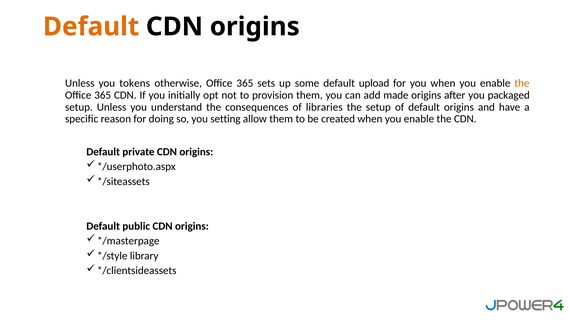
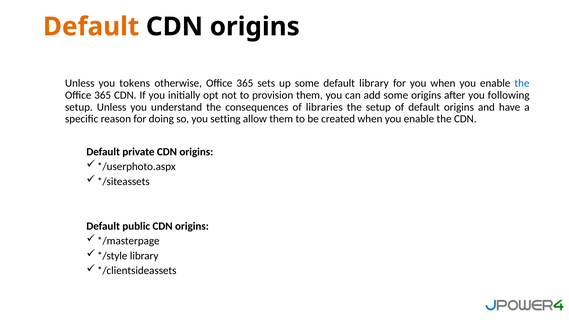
default upload: upload -> library (374, 83)
the colour: orange -> blue (522, 83)
add made: made -> some (396, 95)
packaged: packaged -> following (509, 95)
